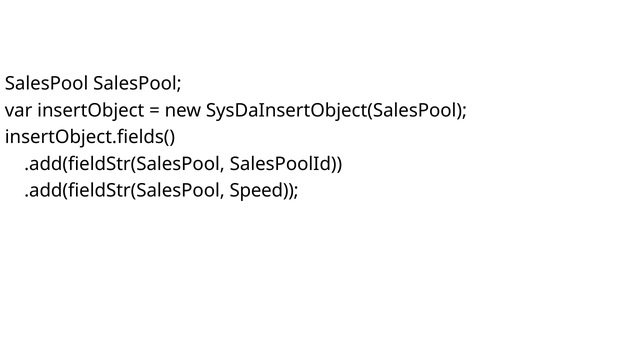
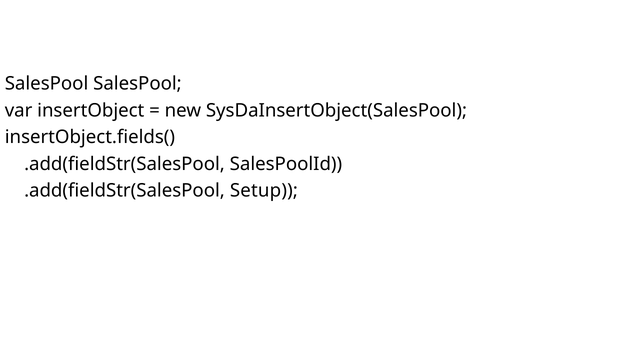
Speed: Speed -> Setup (264, 191)
